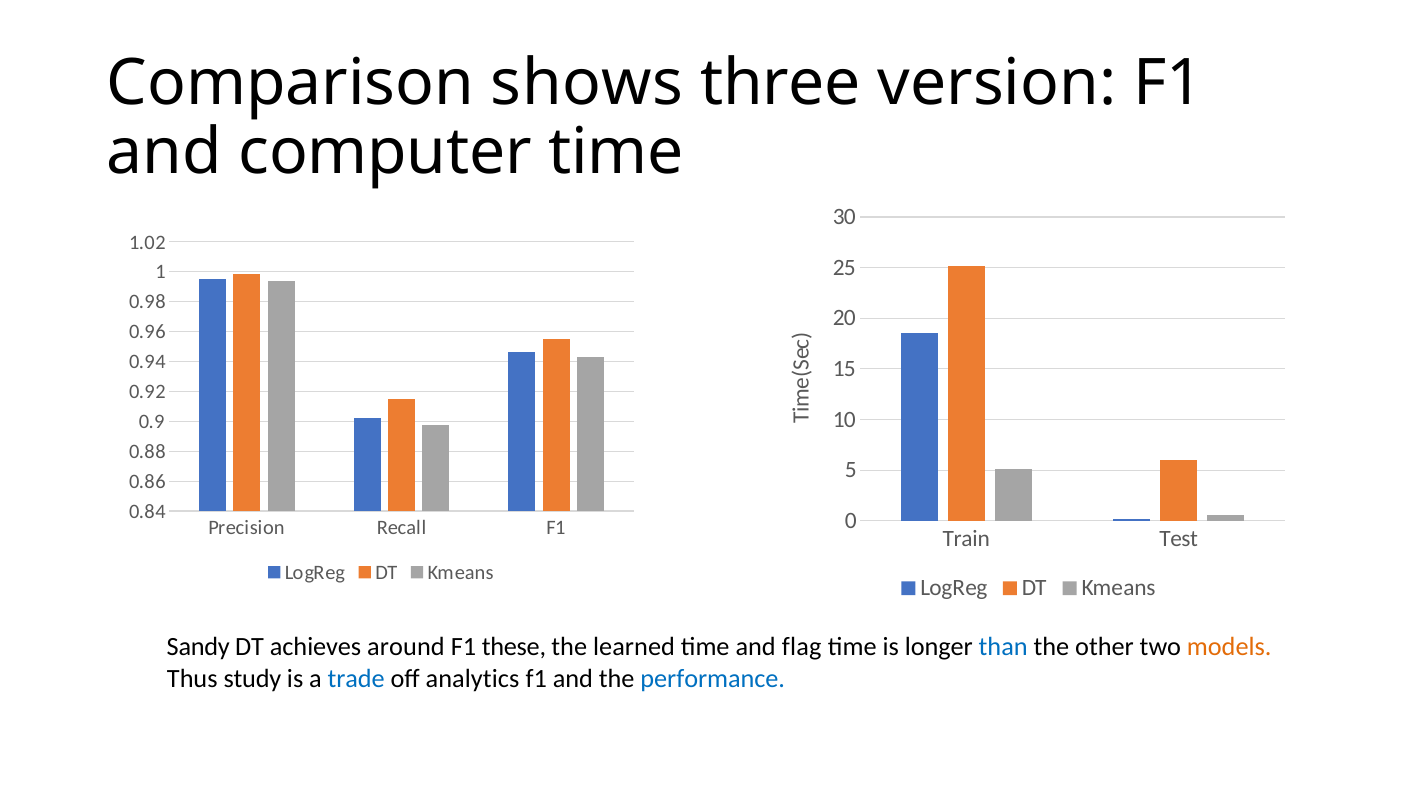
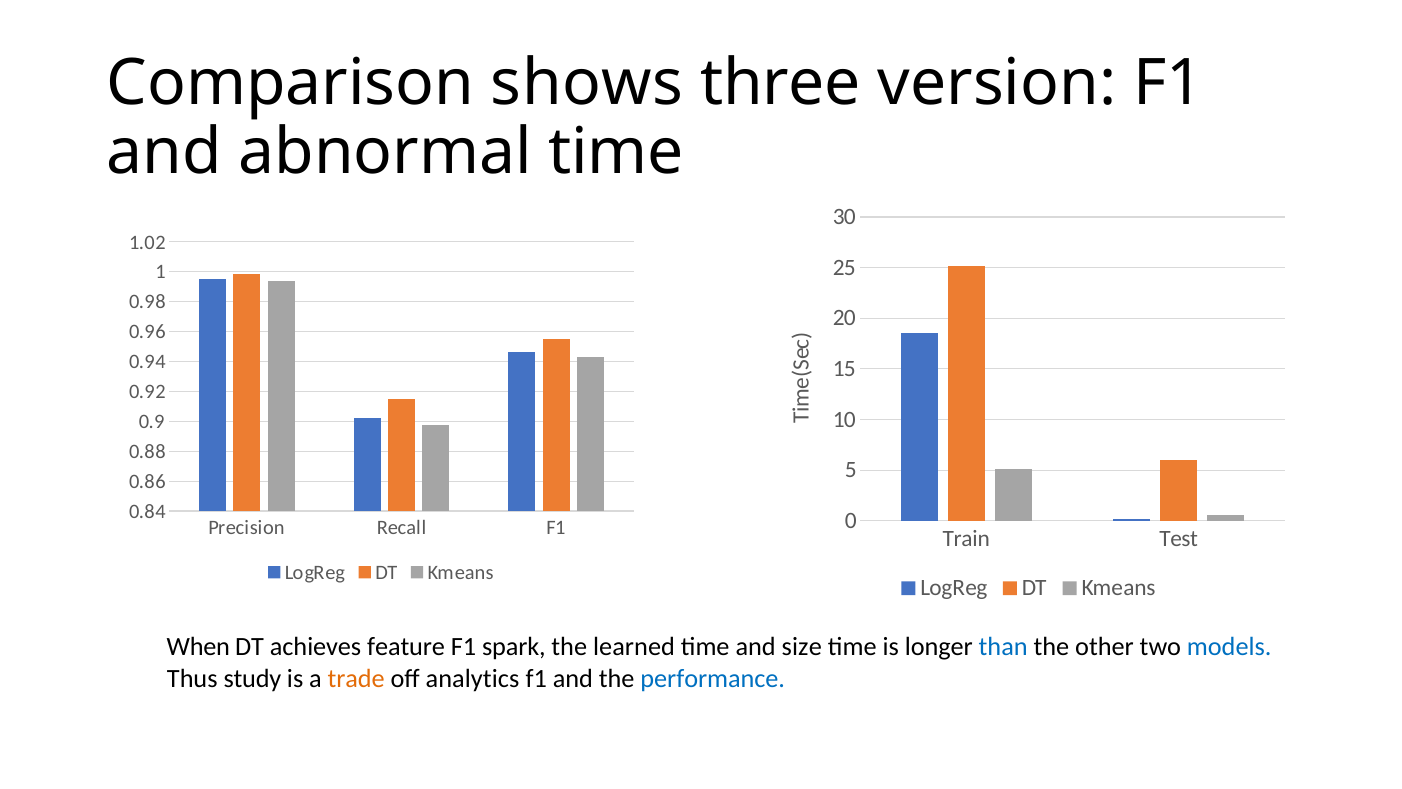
computer: computer -> abnormal (385, 152)
Sandy: Sandy -> When (198, 647)
around: around -> feature (406, 647)
these: these -> spark (514, 647)
flag: flag -> size (802, 647)
models colour: orange -> blue (1229, 647)
trade colour: blue -> orange (356, 678)
